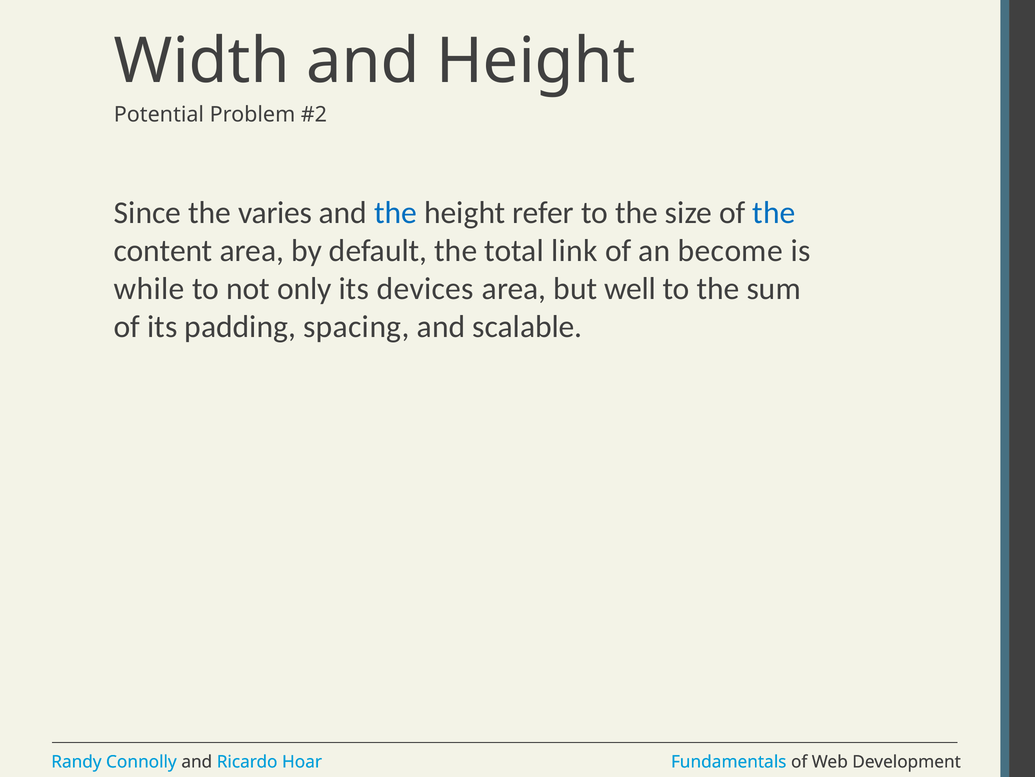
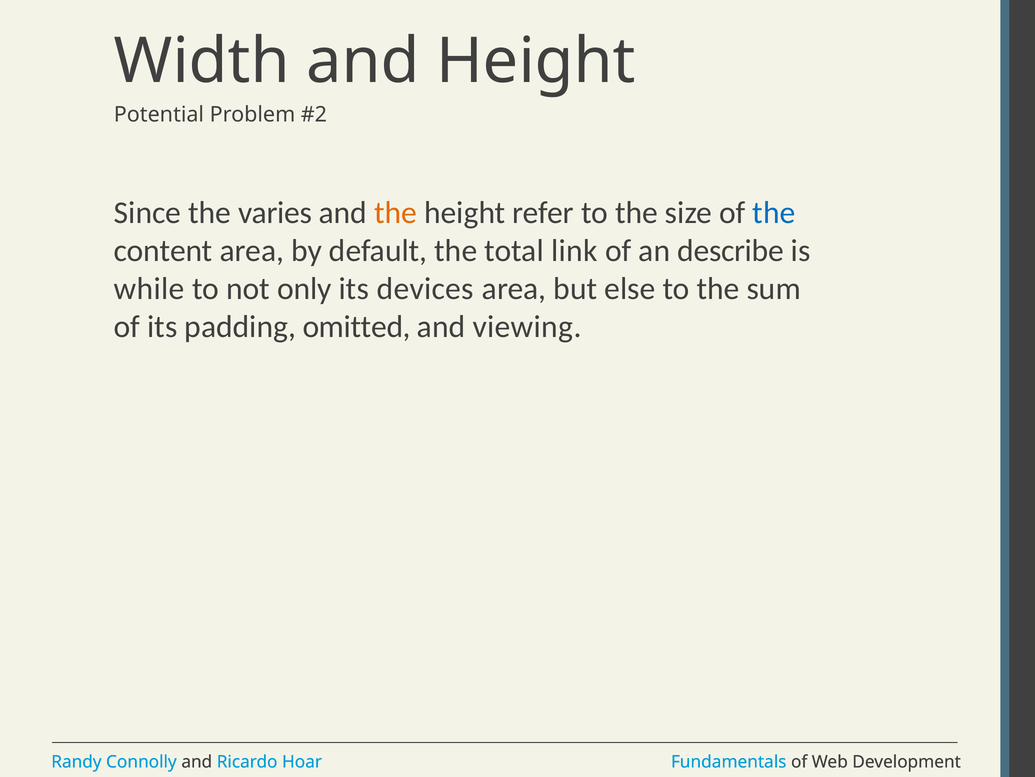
the colour: blue -> orange (396, 213)
become: become -> describe (731, 251)
well: well -> else (630, 289)
spacing: spacing -> omitted (357, 327)
scalable: scalable -> viewing (527, 327)
